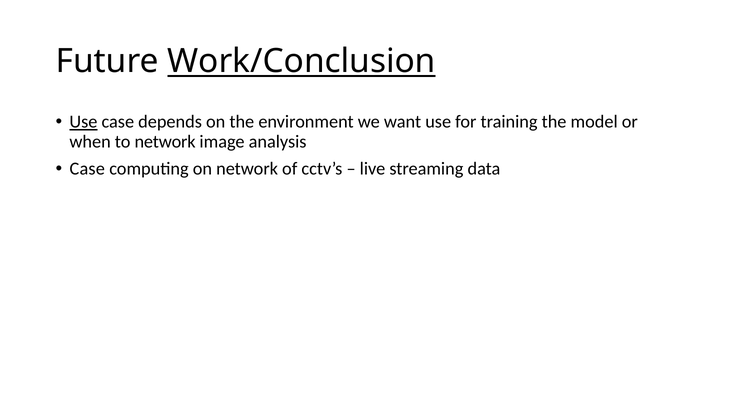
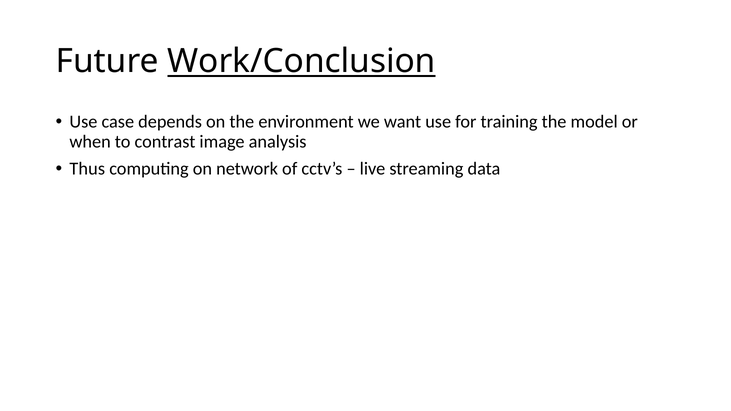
Use underline: present -> none (83, 122)
to network: network -> contrast (165, 142)
Case: Case -> Thus (87, 169)
